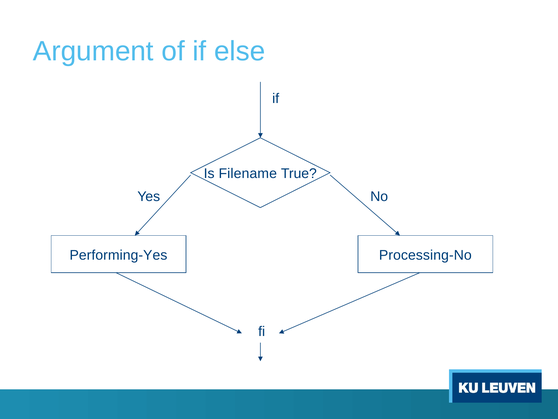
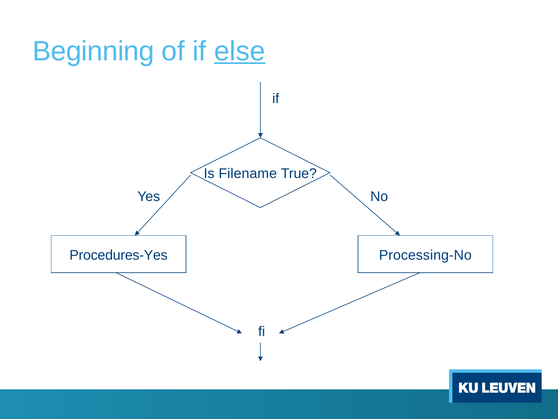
Argument: Argument -> Beginning (93, 51)
else underline: none -> present (240, 51)
Performing-Yes: Performing-Yes -> Procedures-Yes (119, 255)
